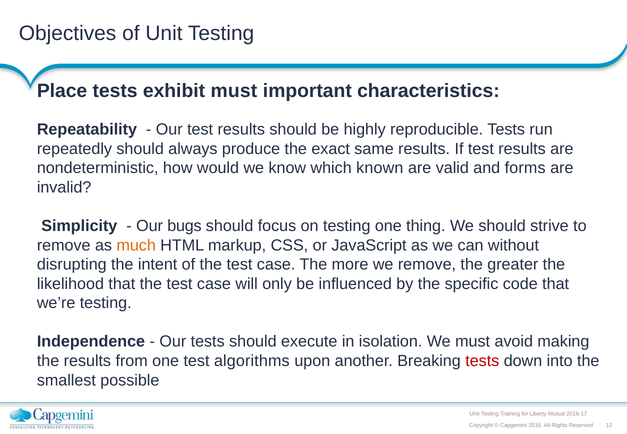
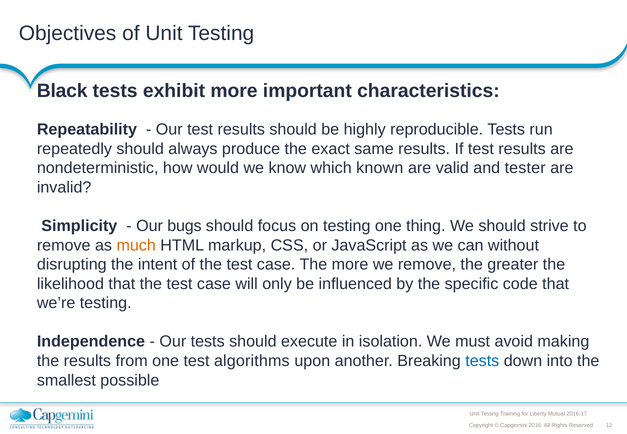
Place: Place -> Black (62, 91)
exhibit must: must -> more (234, 91)
forms: forms -> tester (525, 168)
tests colour: red -> blue (482, 361)
